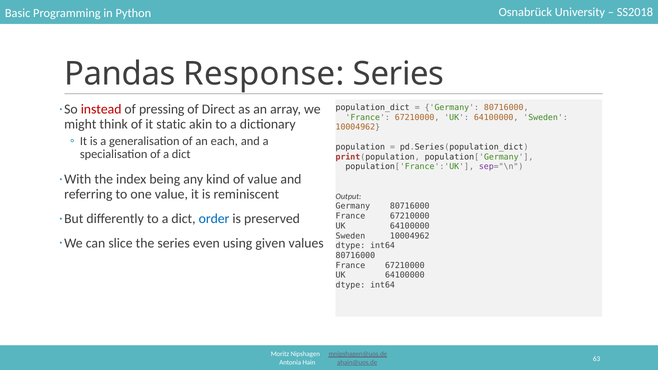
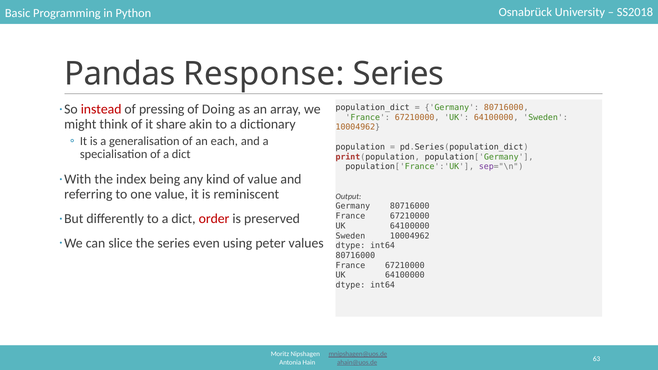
Direct: Direct -> Doing (218, 109)
static: static -> share (171, 124)
order colour: blue -> red (214, 219)
given: given -> peter (270, 243)
